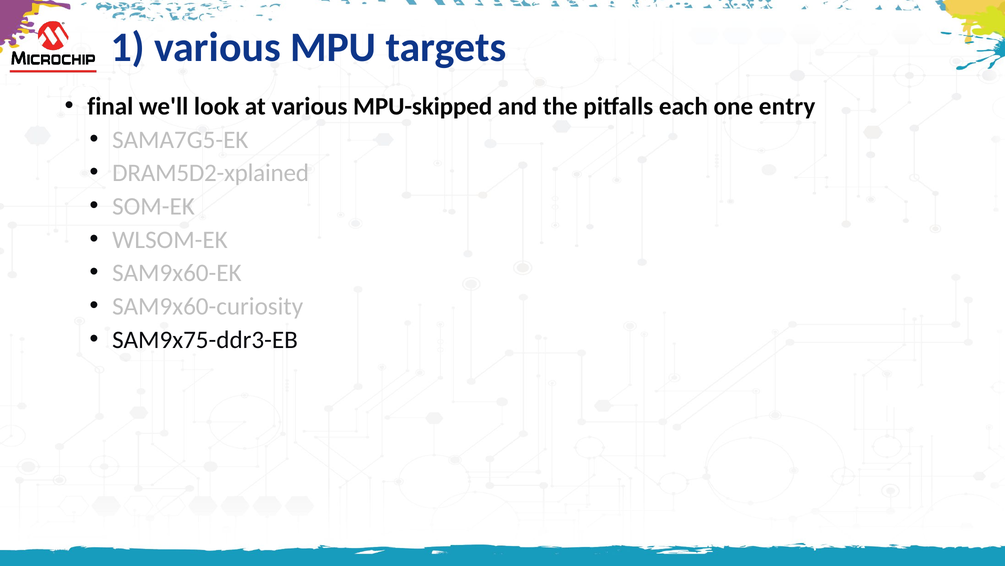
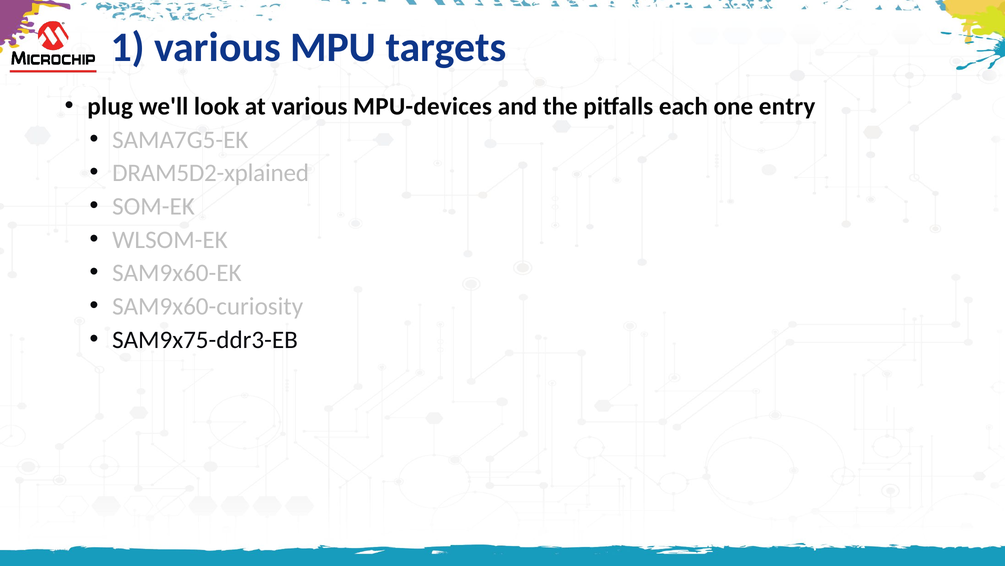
final: final -> plug (110, 106)
MPU-skipped: MPU-skipped -> MPU-devices (423, 106)
